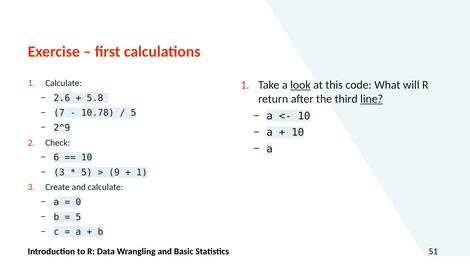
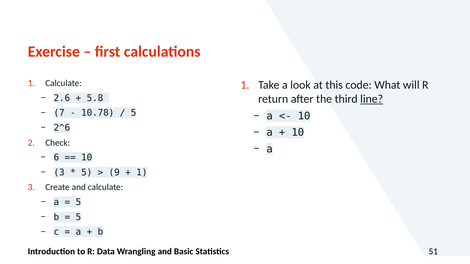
look underline: present -> none (300, 85)
2^9: 2^9 -> 2^6 (62, 128)
0: 0 -> 5 (78, 202)
